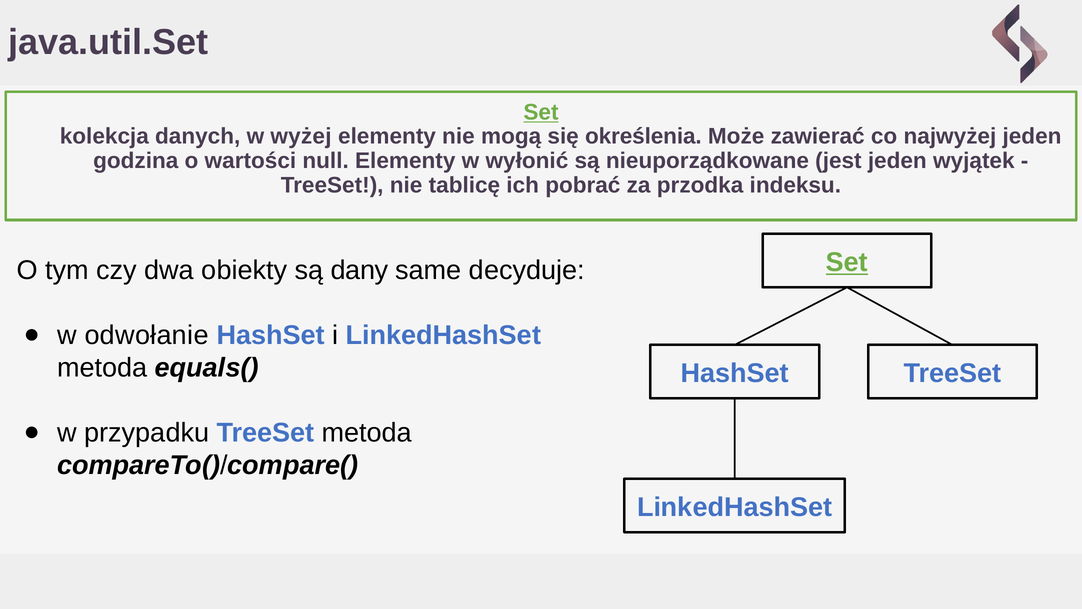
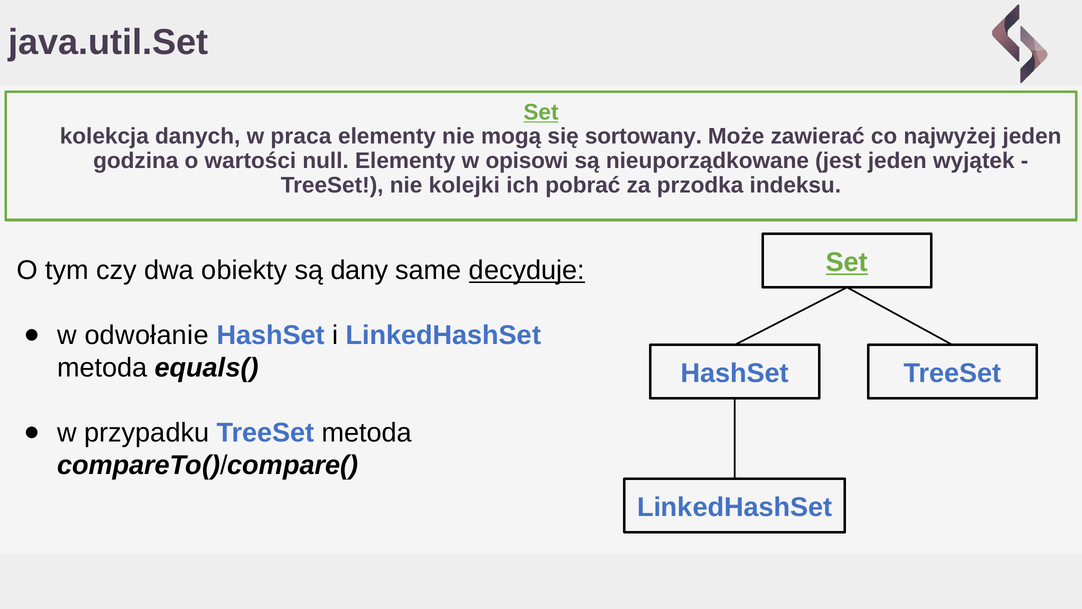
wyżej: wyżej -> praca (301, 136)
określenia: określenia -> sortowany (643, 136)
wyłonić: wyłonić -> opisowi (527, 161)
tablicę: tablicę -> kolejki (464, 185)
decyduje underline: none -> present (527, 270)
